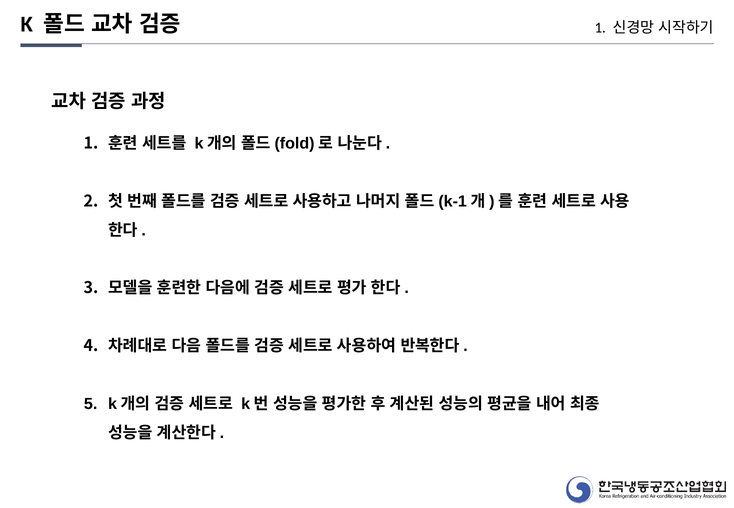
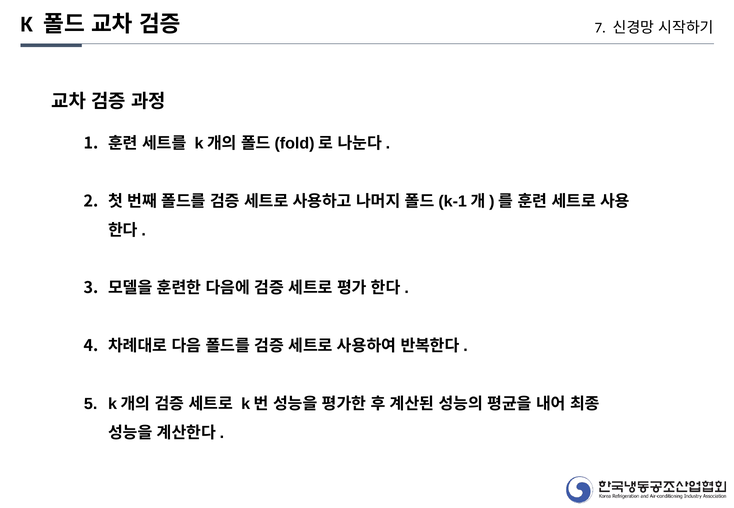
1: 1 -> 7 (600, 28)
